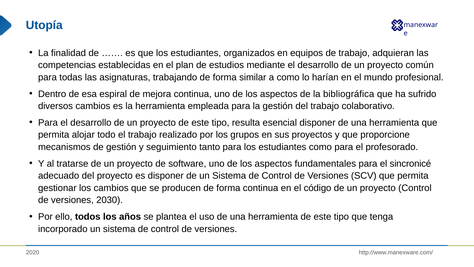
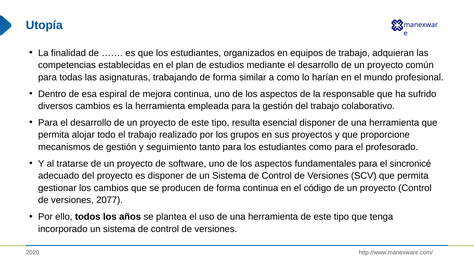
bibliográfica: bibliográfica -> responsable (349, 94)
2030: 2030 -> 2077 (110, 200)
